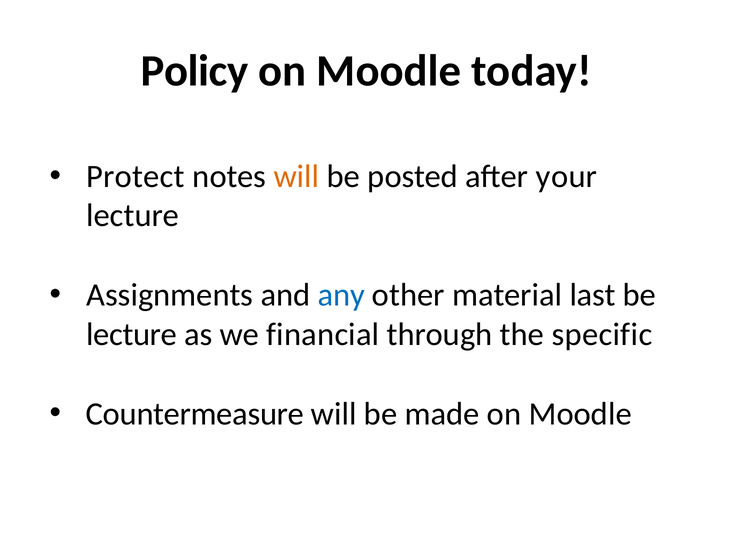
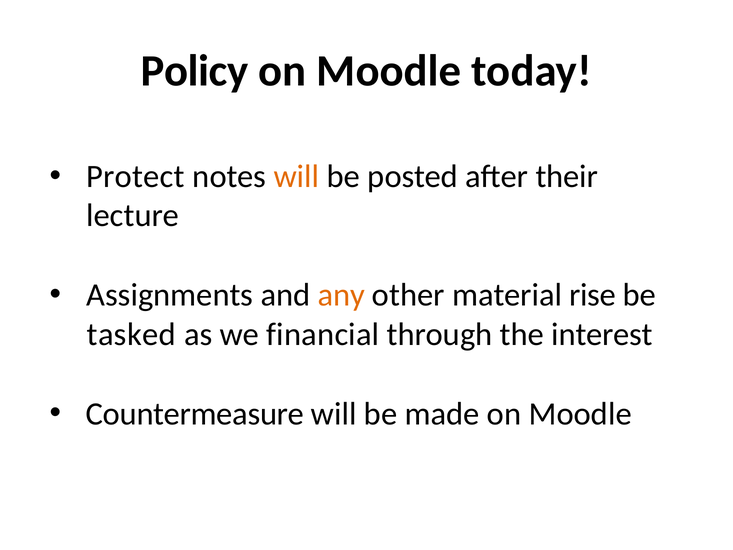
your: your -> their (567, 176)
any colour: blue -> orange (341, 295)
last: last -> rise (593, 295)
lecture: lecture -> tasked (131, 334)
specific: specific -> interest (602, 334)
